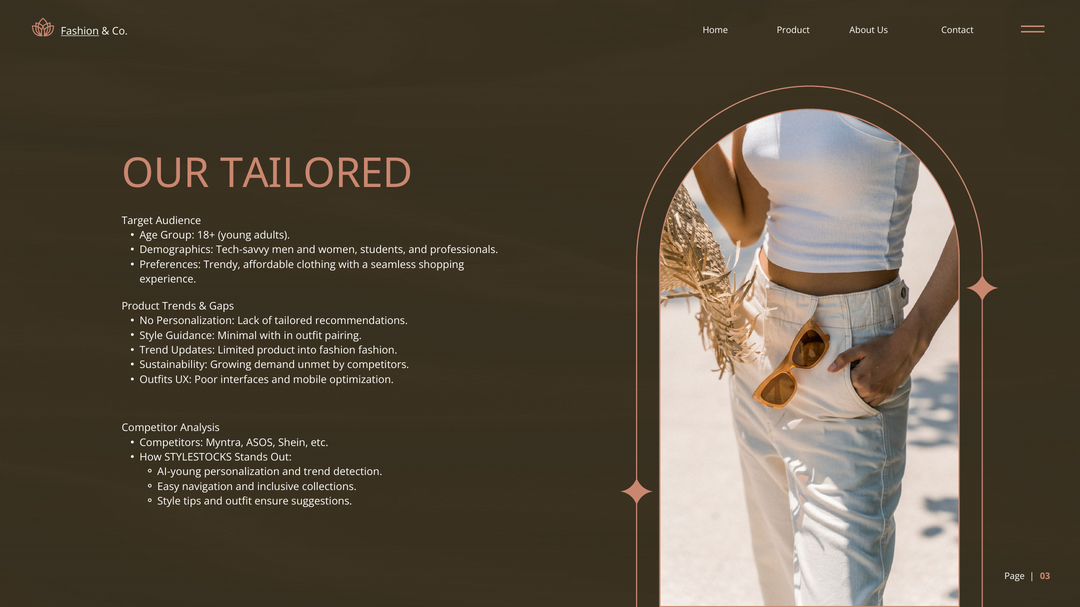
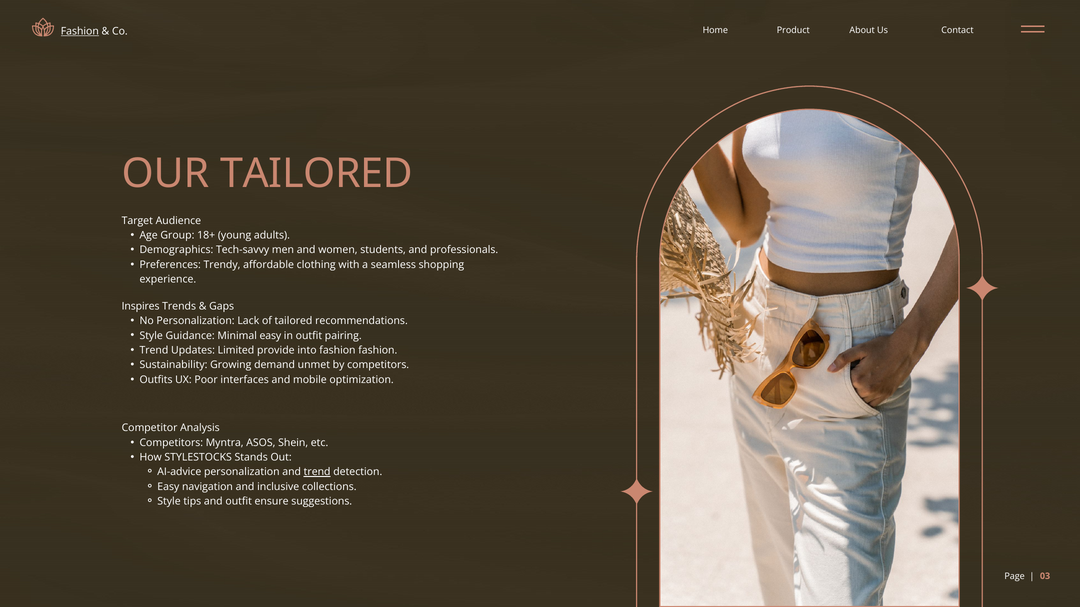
Product: Product -> Inspires (141, 306)
Minimal with: with -> easy (270, 336)
Limited product: product -> provide (276, 351)
AI-young: AI-young -> AI-advice (179, 472)
trend underline: none -> present (317, 472)
